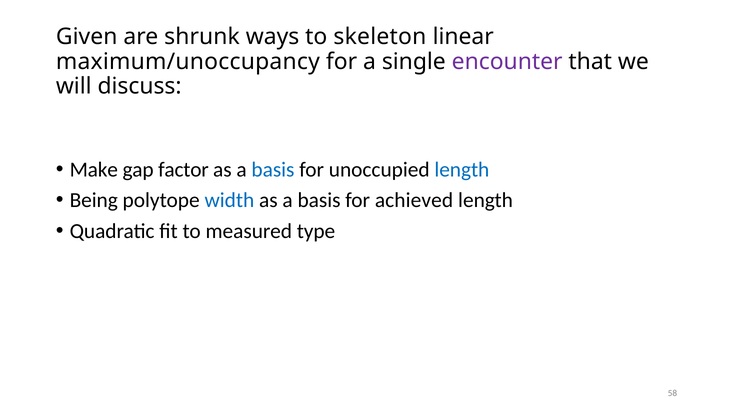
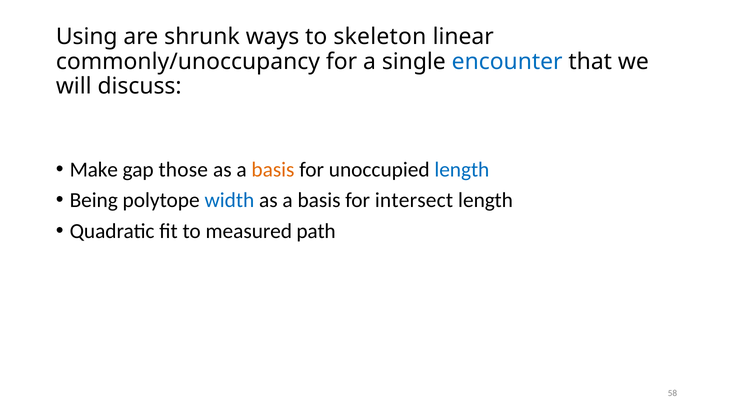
Given: Given -> Using (87, 37)
maximum/unoccupancy: maximum/unoccupancy -> commonly/unoccupancy (188, 62)
encounter colour: purple -> blue (507, 62)
factor: factor -> those (183, 170)
basis colour: blue -> orange (273, 170)
achieved: achieved -> intersect (414, 200)
type: type -> path (316, 231)
